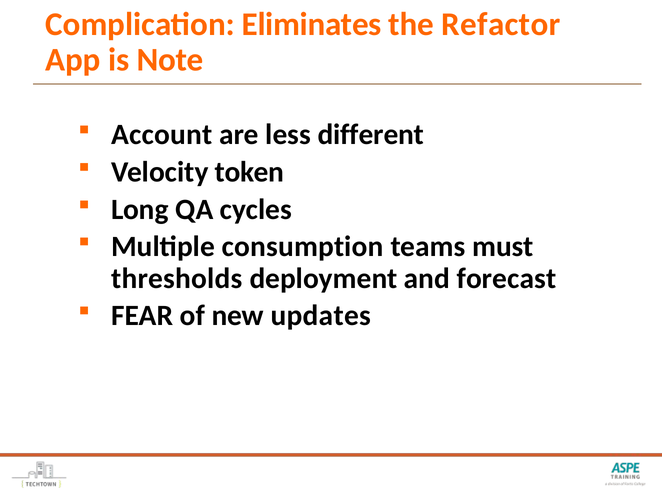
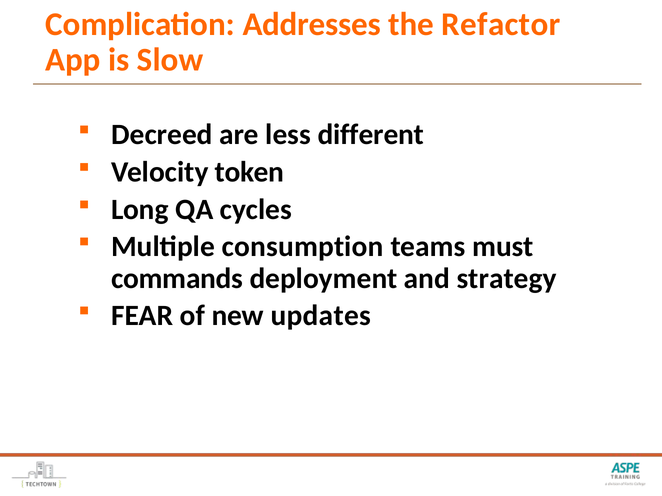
Eliminates: Eliminates -> Addresses (312, 24)
Note: Note -> Slow (170, 60)
Account: Account -> Decreed (162, 135)
thresholds: thresholds -> commands (177, 279)
forecast: forecast -> strategy (507, 279)
